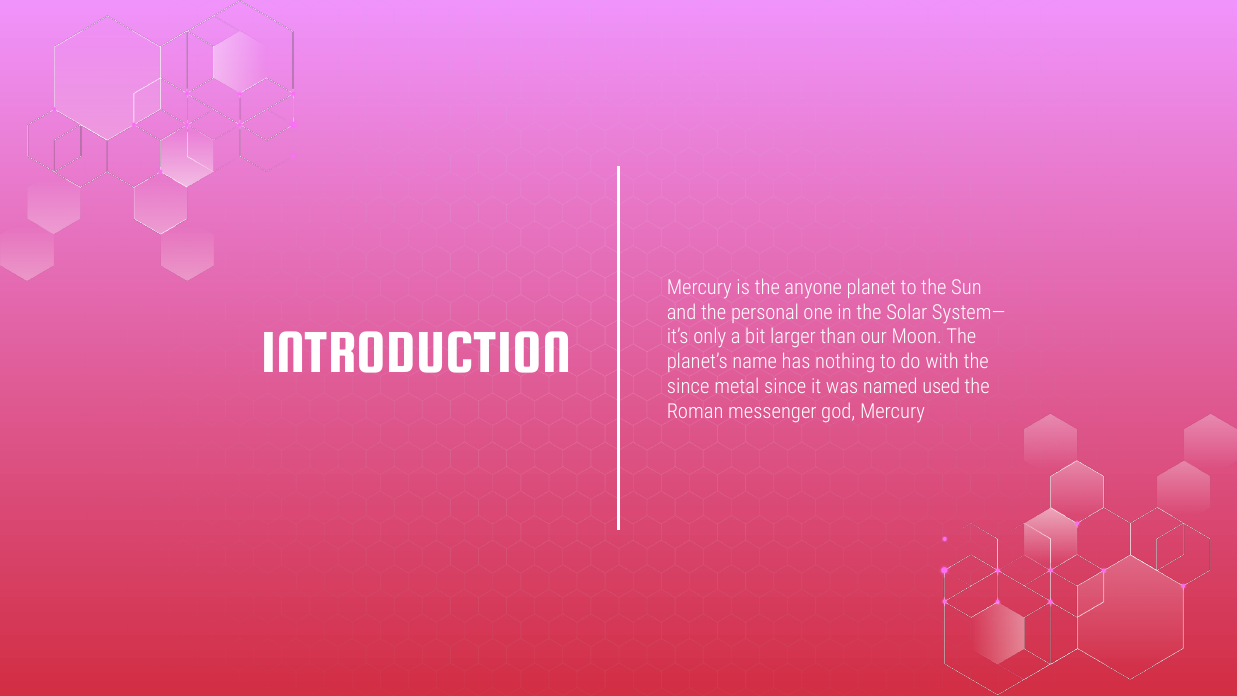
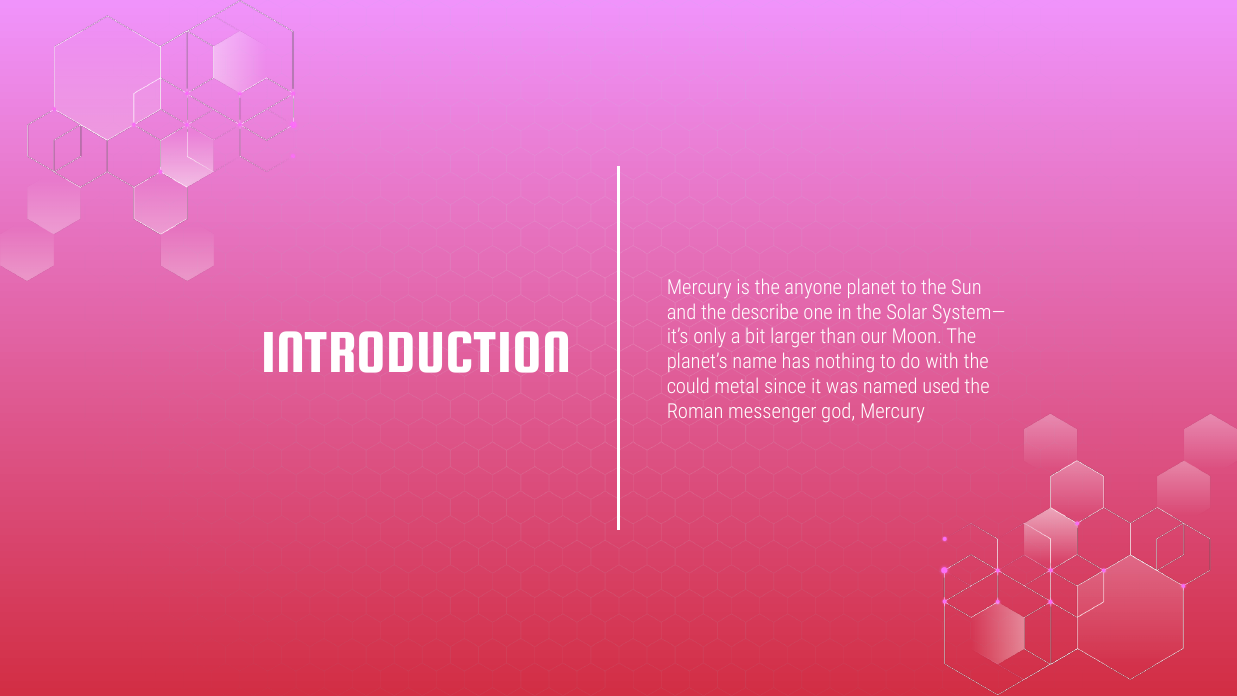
personal: personal -> describe (765, 312)
since: since -> could (688, 386)
